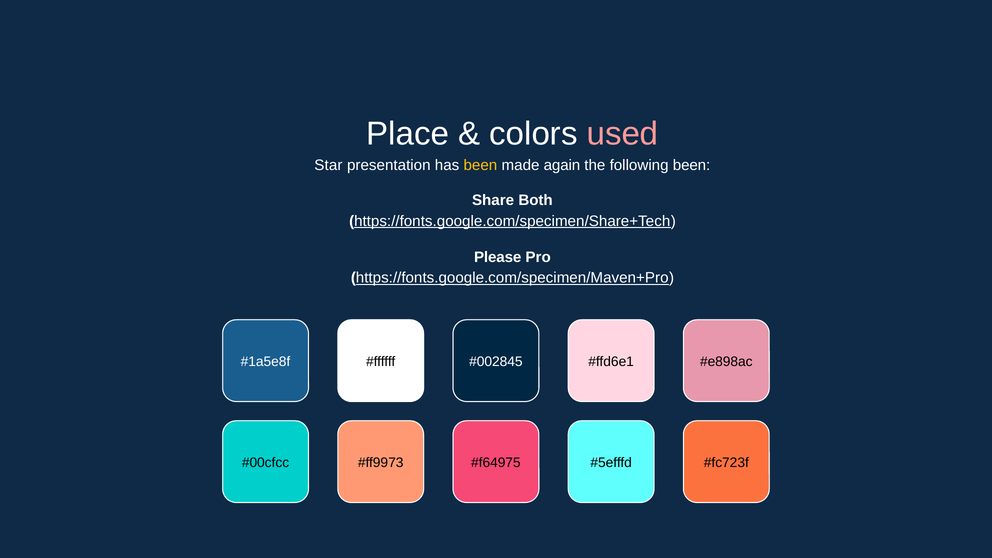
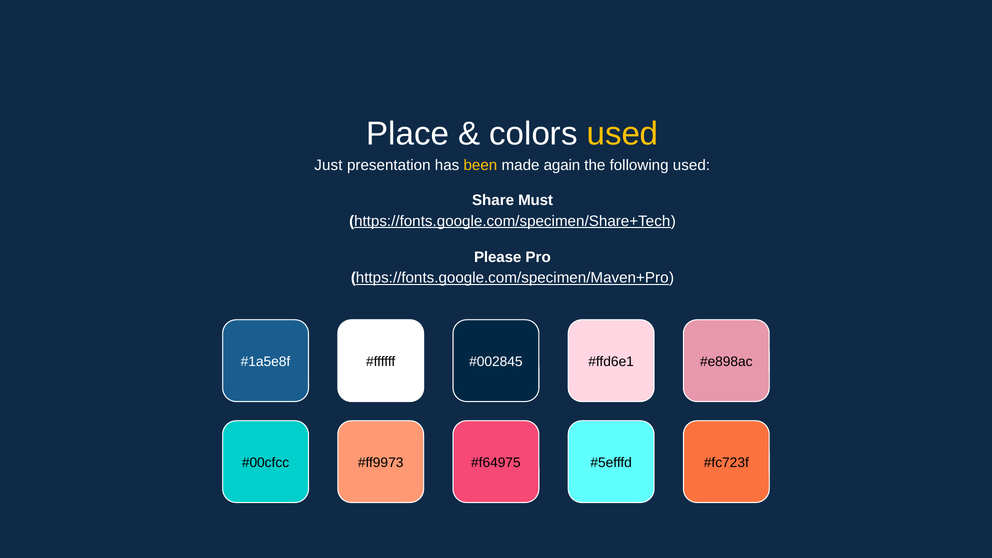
used colour: pink -> yellow (623, 134)
Star: Star -> Just (328, 165)
following been: been -> used (691, 165)
Both: Both -> Must (536, 200)
